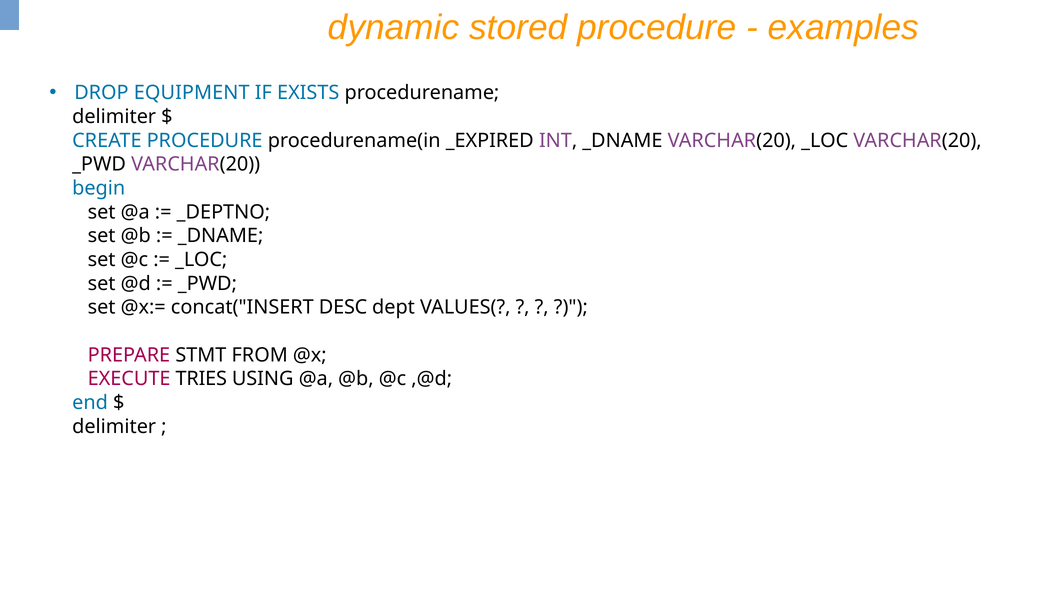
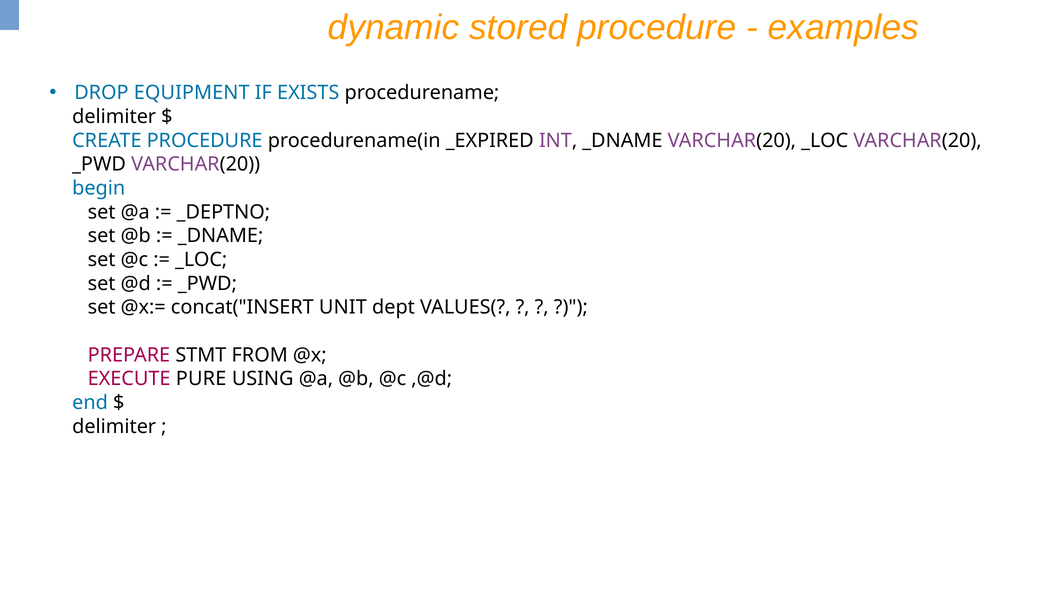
DESC: DESC -> UNIT (343, 308)
TRIES: TRIES -> PURE (201, 379)
